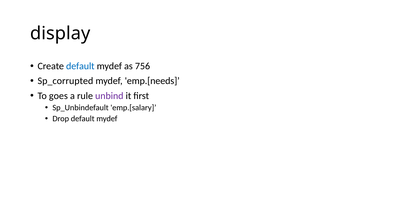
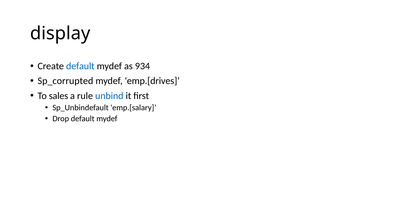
756: 756 -> 934 (143, 66)
emp.[needs: emp.[needs -> emp.[drives (152, 81)
goes: goes -> sales (58, 96)
unbind colour: purple -> blue (109, 96)
